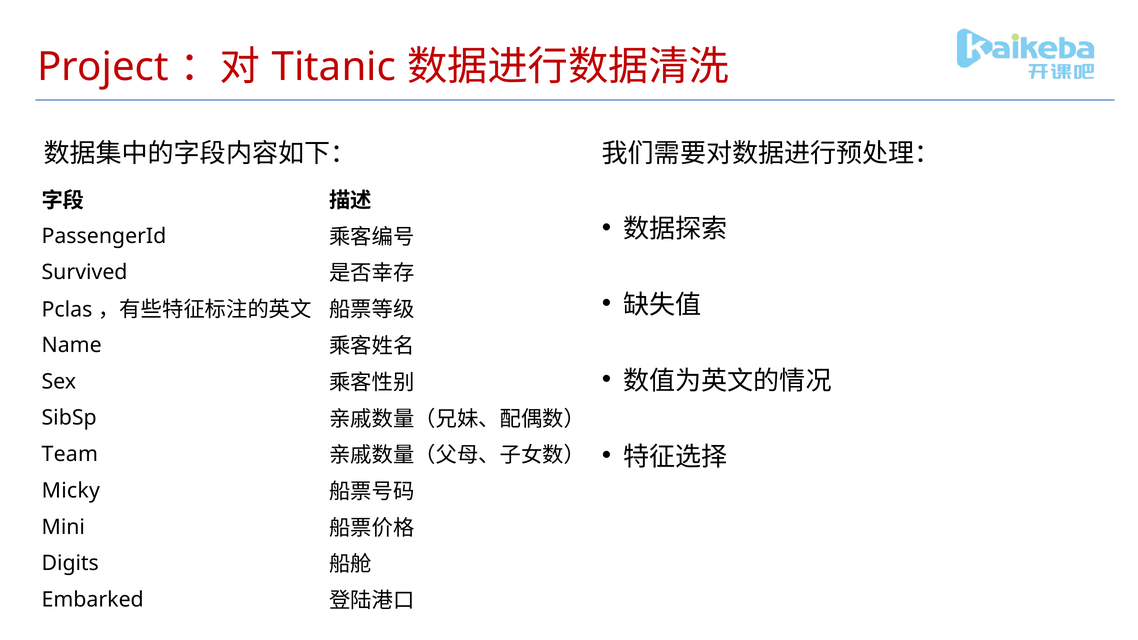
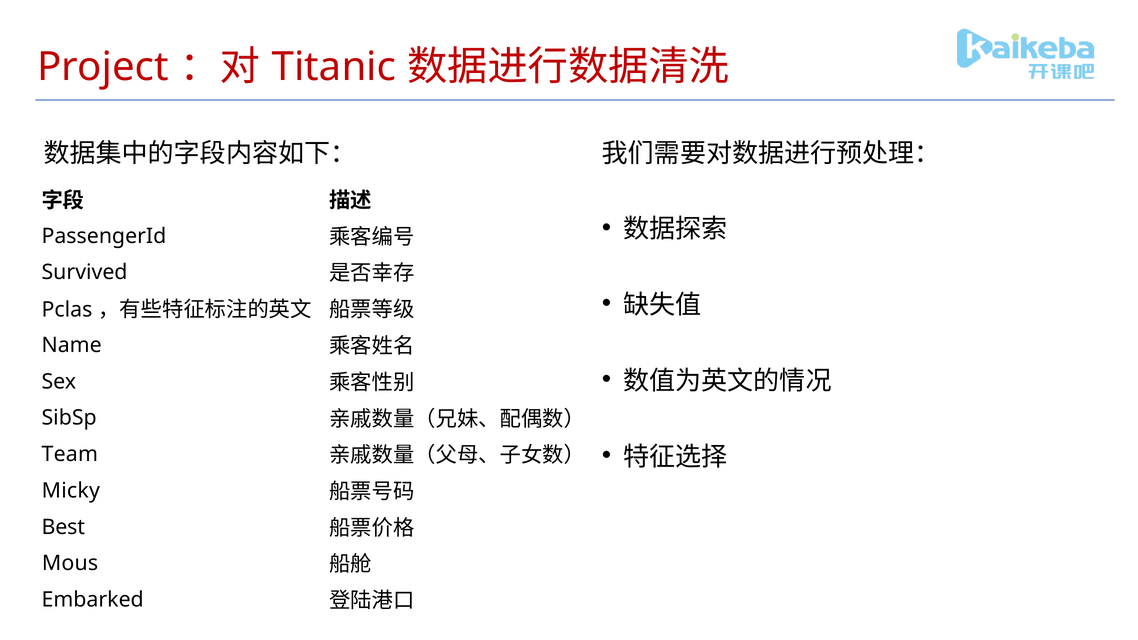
Mini: Mini -> Best (63, 527)
Digits: Digits -> Mous (70, 563)
